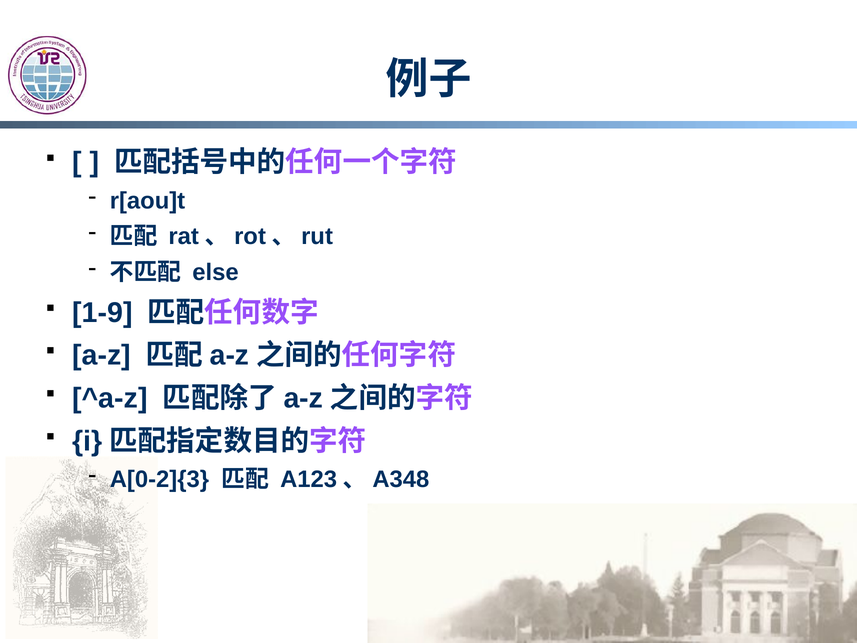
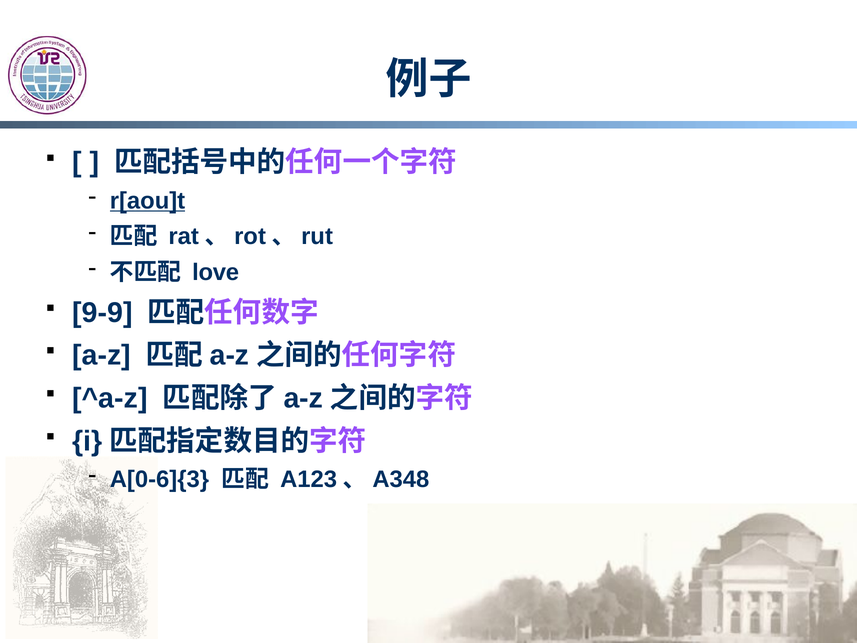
r[aou]t underline: none -> present (147, 201)
else: else -> love (216, 272)
1-9: 1-9 -> 9-9 (102, 312)
A[0-2]{3: A[0-2]{3 -> A[0-6]{3 (159, 479)
